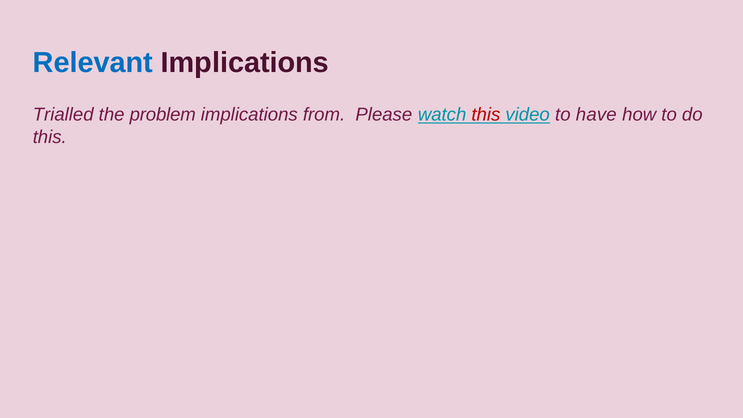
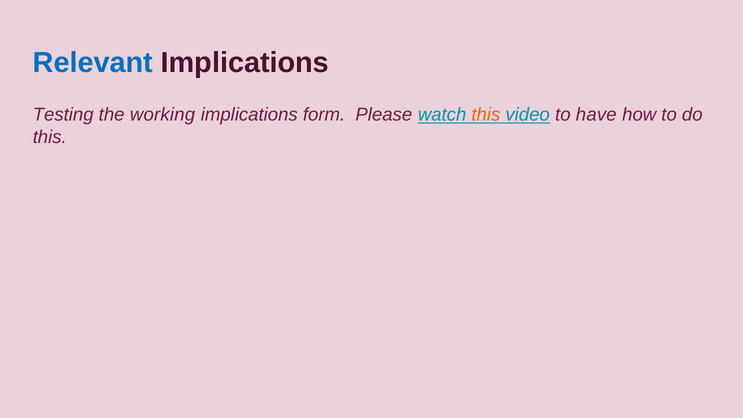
Trialled: Trialled -> Testing (63, 115)
problem: problem -> working (163, 115)
from: from -> form (324, 115)
this colour: red -> orange (486, 115)
